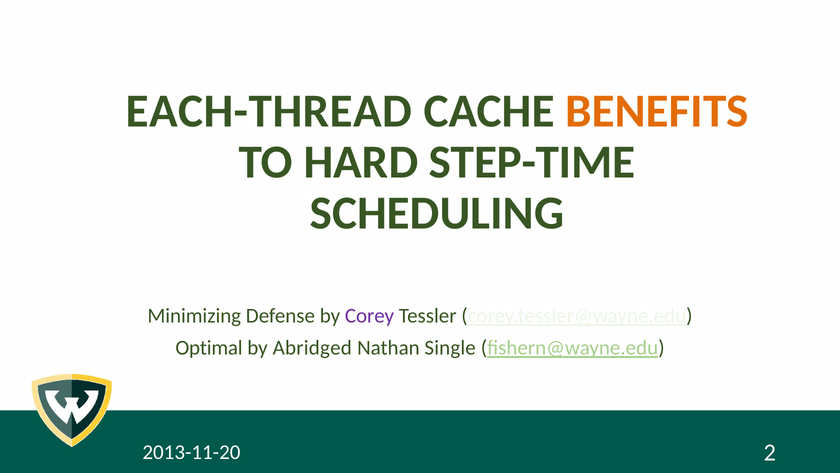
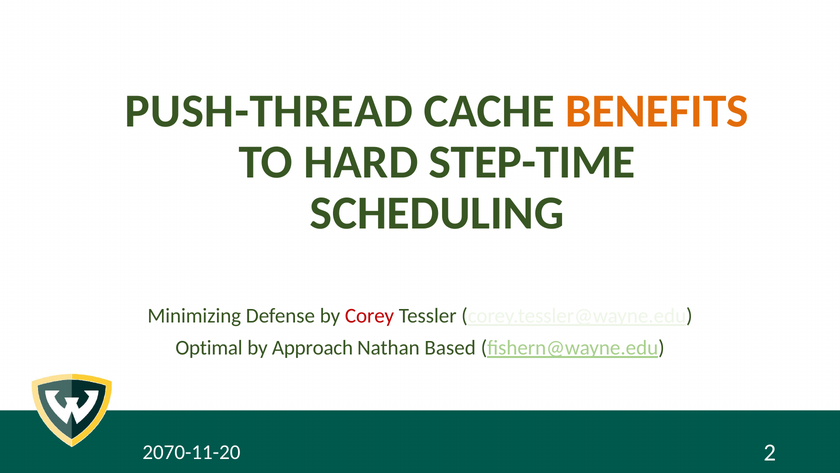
EACH-THREAD: EACH-THREAD -> PUSH-THREAD (269, 111)
Corey colour: purple -> red (370, 316)
Abridged: Abridged -> Approach (313, 348)
Single: Single -> Based (450, 348)
2013-11-20: 2013-11-20 -> 2070-11-20 (191, 452)
